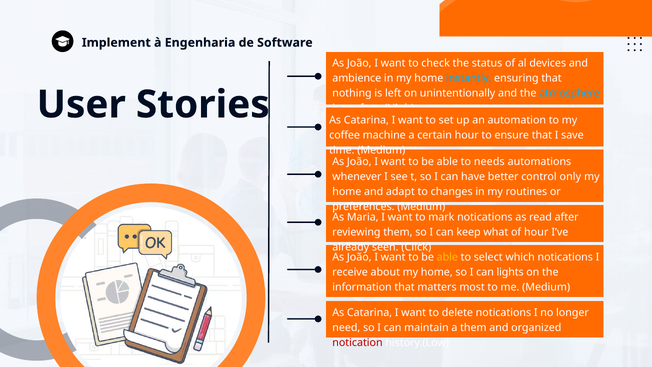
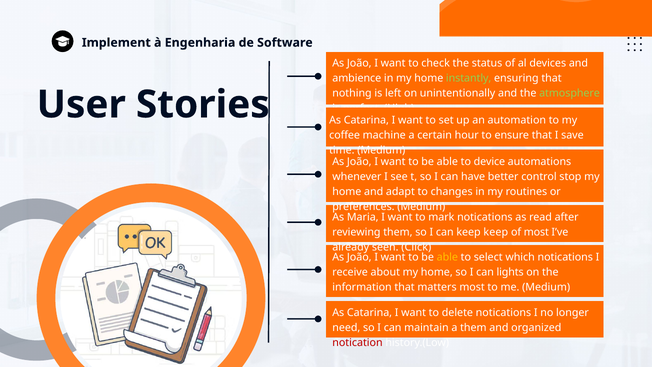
instantly colour: light blue -> light green (469, 78)
atmosphere colour: light blue -> light green (570, 93)
needs: needs -> device (489, 162)
only: only -> stop (570, 177)
keep what: what -> keep (496, 232)
of hour: hour -> most (536, 232)
